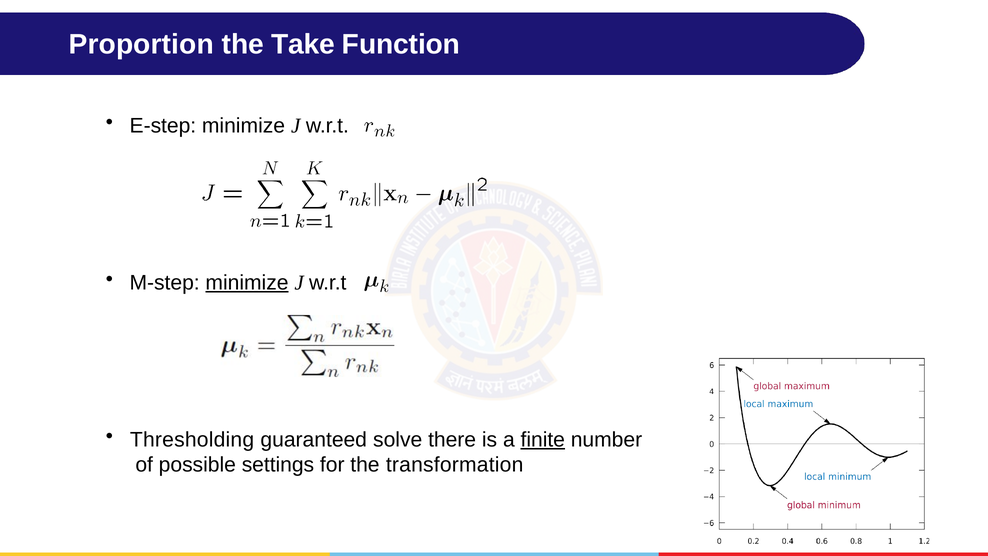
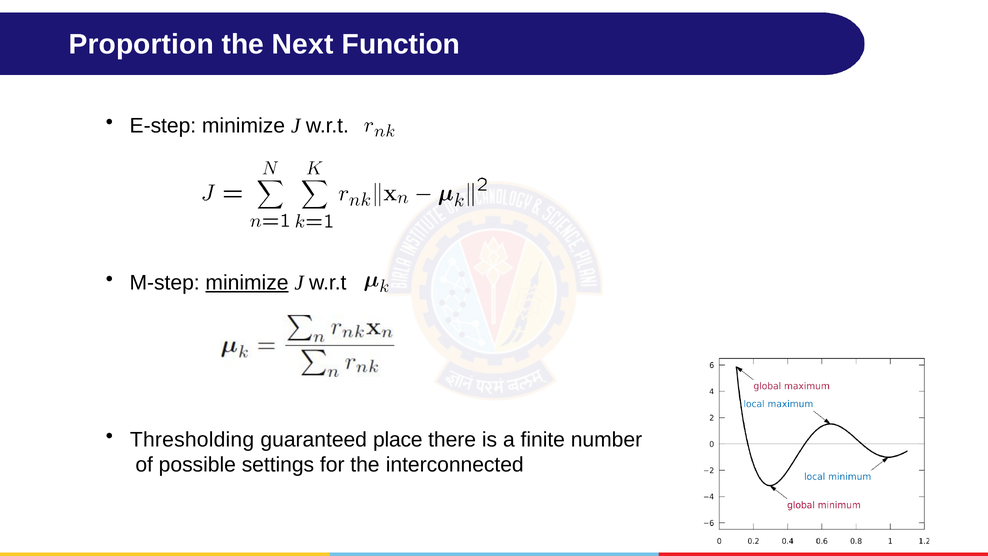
Take: Take -> Next (303, 44)
solve: solve -> place (398, 439)
finite underline: present -> none (543, 439)
transformation: transformation -> interconnected (455, 465)
